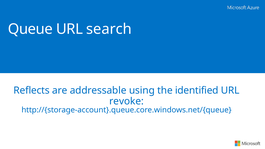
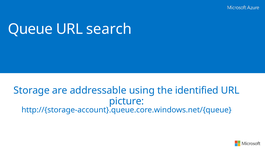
Reflects: Reflects -> Storage (32, 90)
revoke: revoke -> picture (127, 101)
